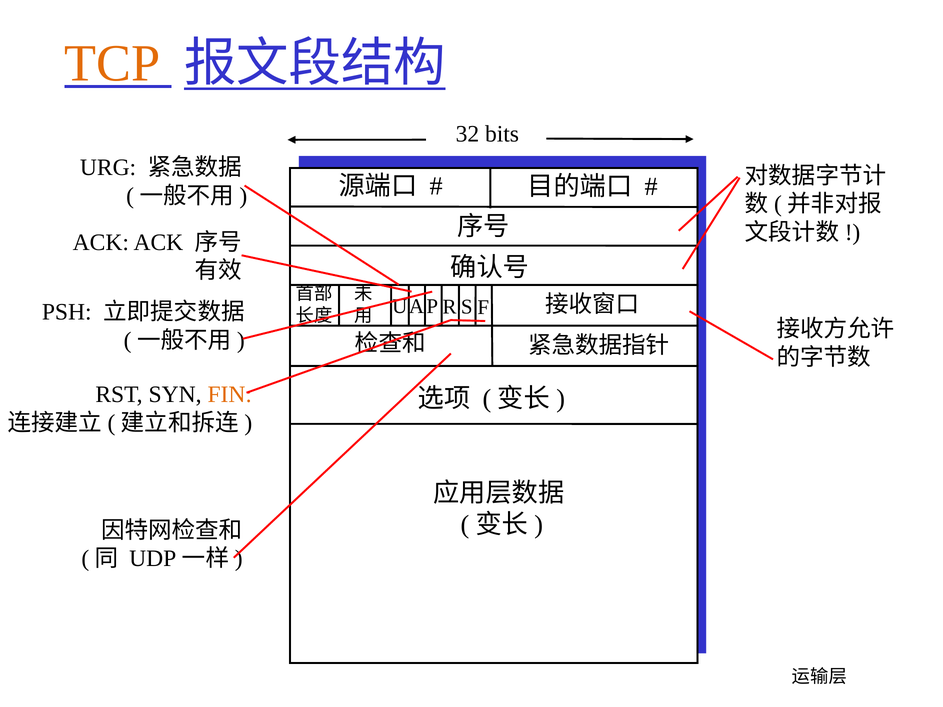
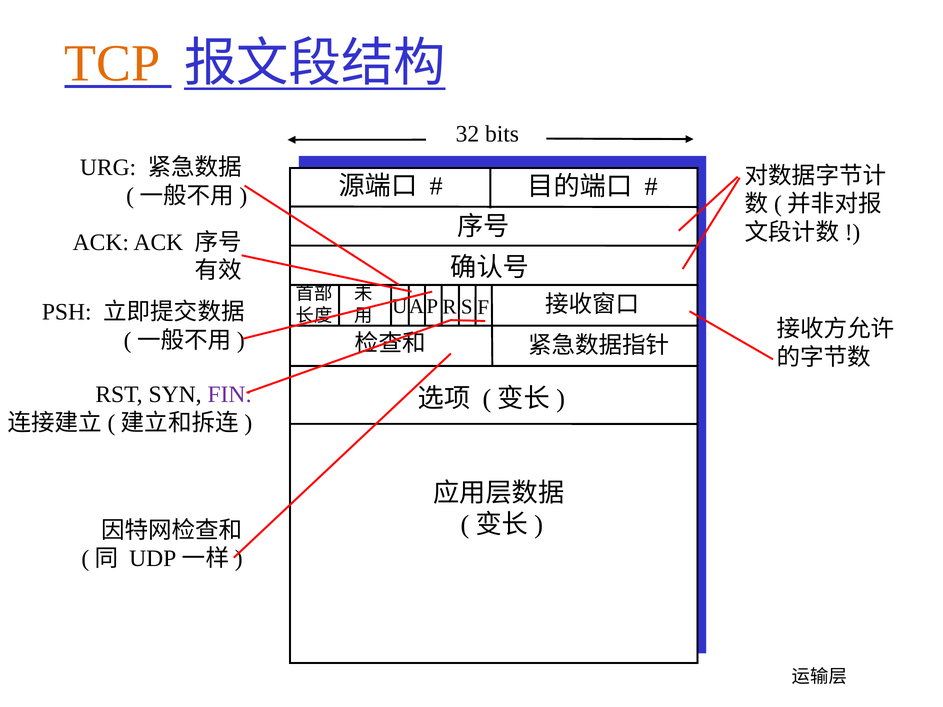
FIN colour: orange -> purple (230, 395)
